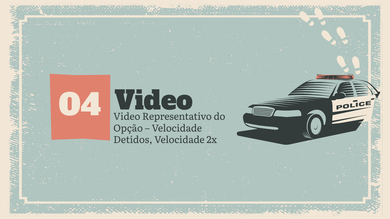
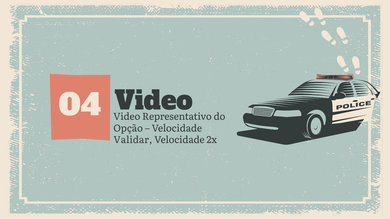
Detidos: Detidos -> Validar (133, 140)
